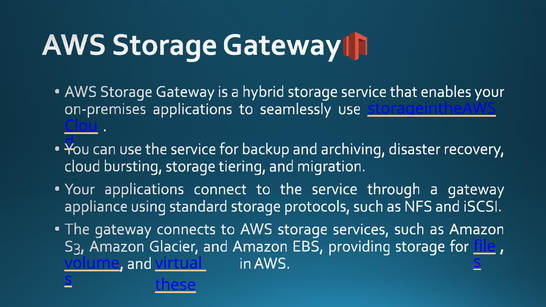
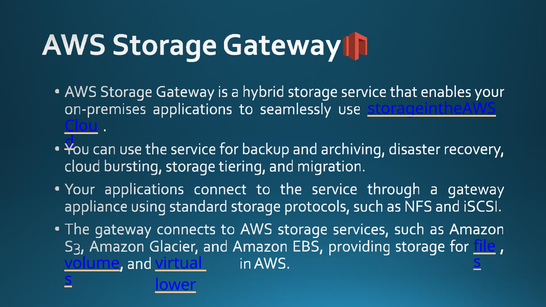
these: these -> lower (176, 285)
